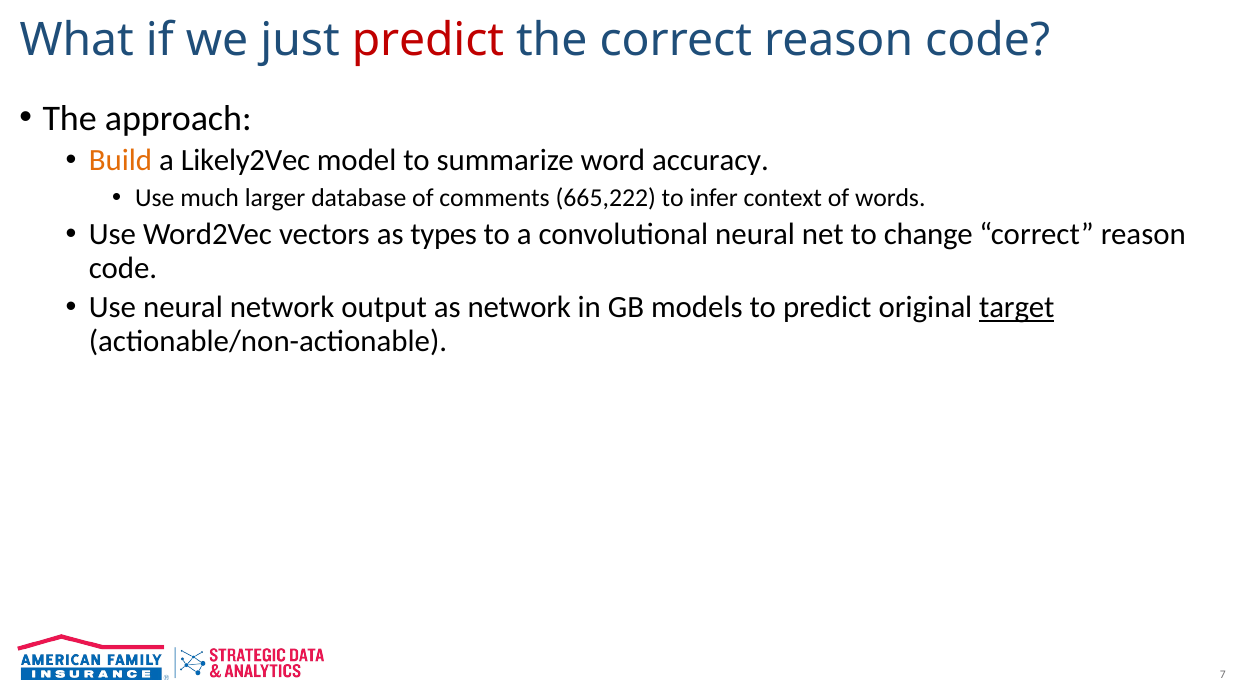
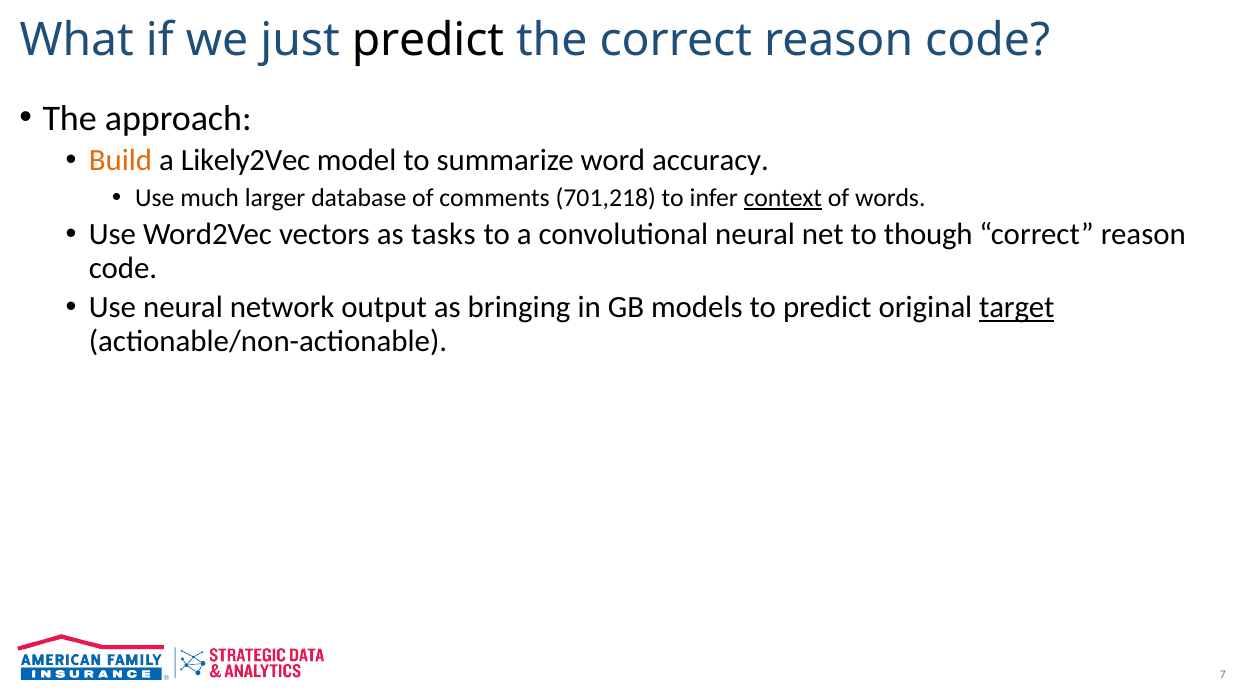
predict colour: red -> black (428, 40)
665,222: 665,222 -> 701,218 (606, 198)
context underline: none -> present (783, 198)
types: types -> tasks (443, 235)
change: change -> though (928, 235)
as network: network -> bringing (519, 308)
